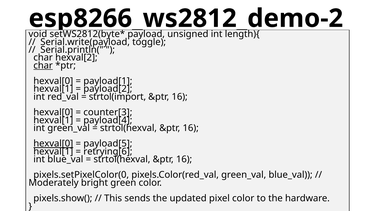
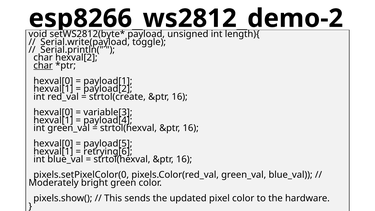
strtol(import: strtol(import -> strtol(create (117, 97)
counter[3: counter[3 -> variable[3 (108, 112)
hexval[0 underline: present -> none (53, 144)
